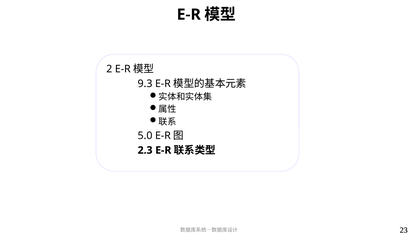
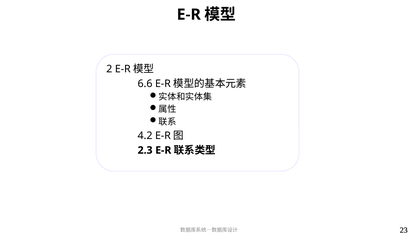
9.3: 9.3 -> 6.6 (145, 84)
5.0: 5.0 -> 4.2 (145, 136)
